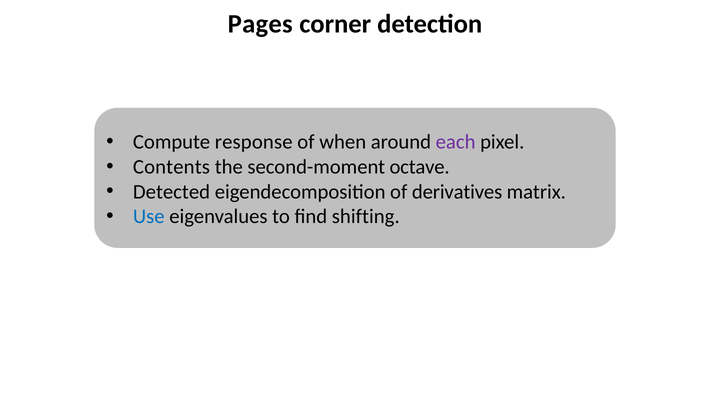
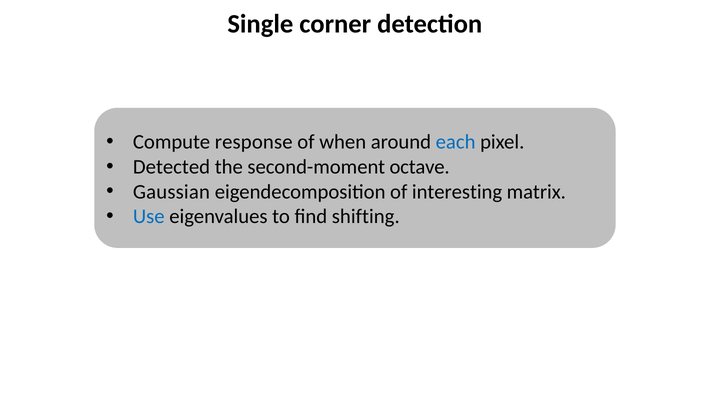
Pages: Pages -> Single (260, 24)
each colour: purple -> blue (456, 142)
Contents: Contents -> Detected (172, 167)
Detected: Detected -> Gaussian (171, 192)
derivatives: derivatives -> interesting (457, 192)
